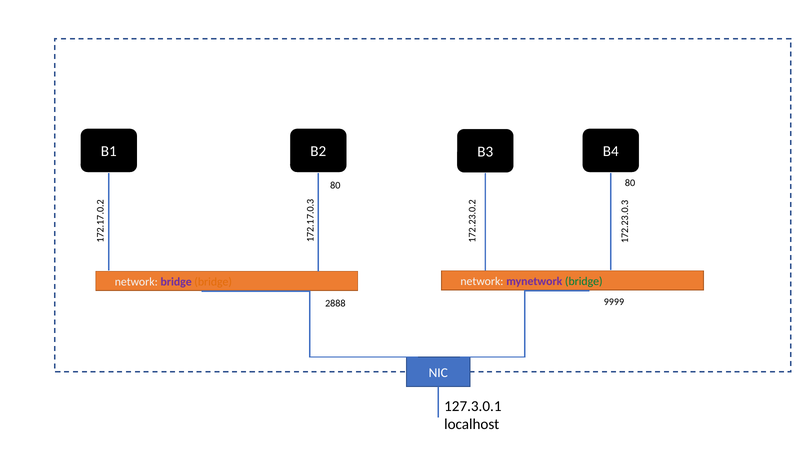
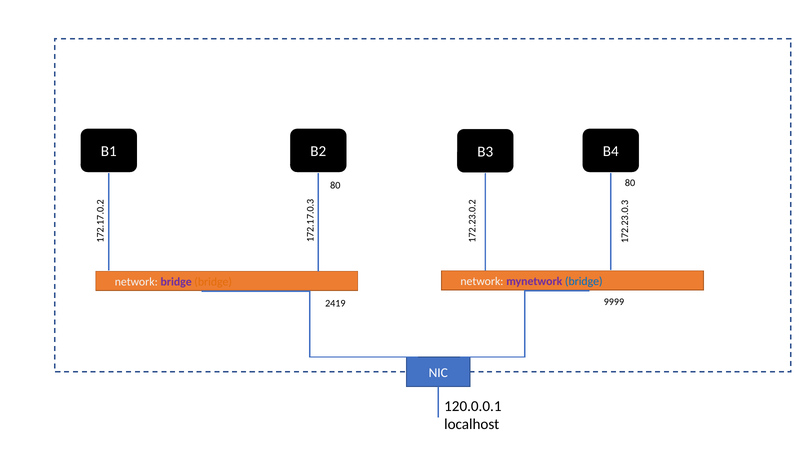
bridge colour: green -> blue (584, 281)
2888: 2888 -> 2419 (335, 303)
127.3.0.1: 127.3.0.1 -> 120.0.0.1 (473, 406)
